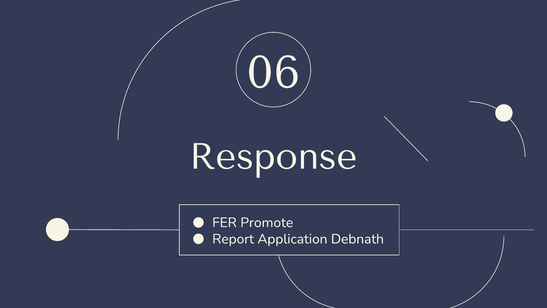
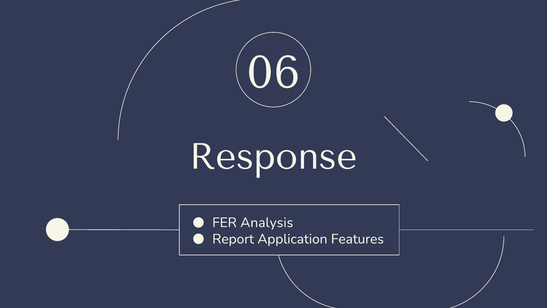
Promote: Promote -> Analysis (267, 222)
Debnath: Debnath -> Features (357, 239)
